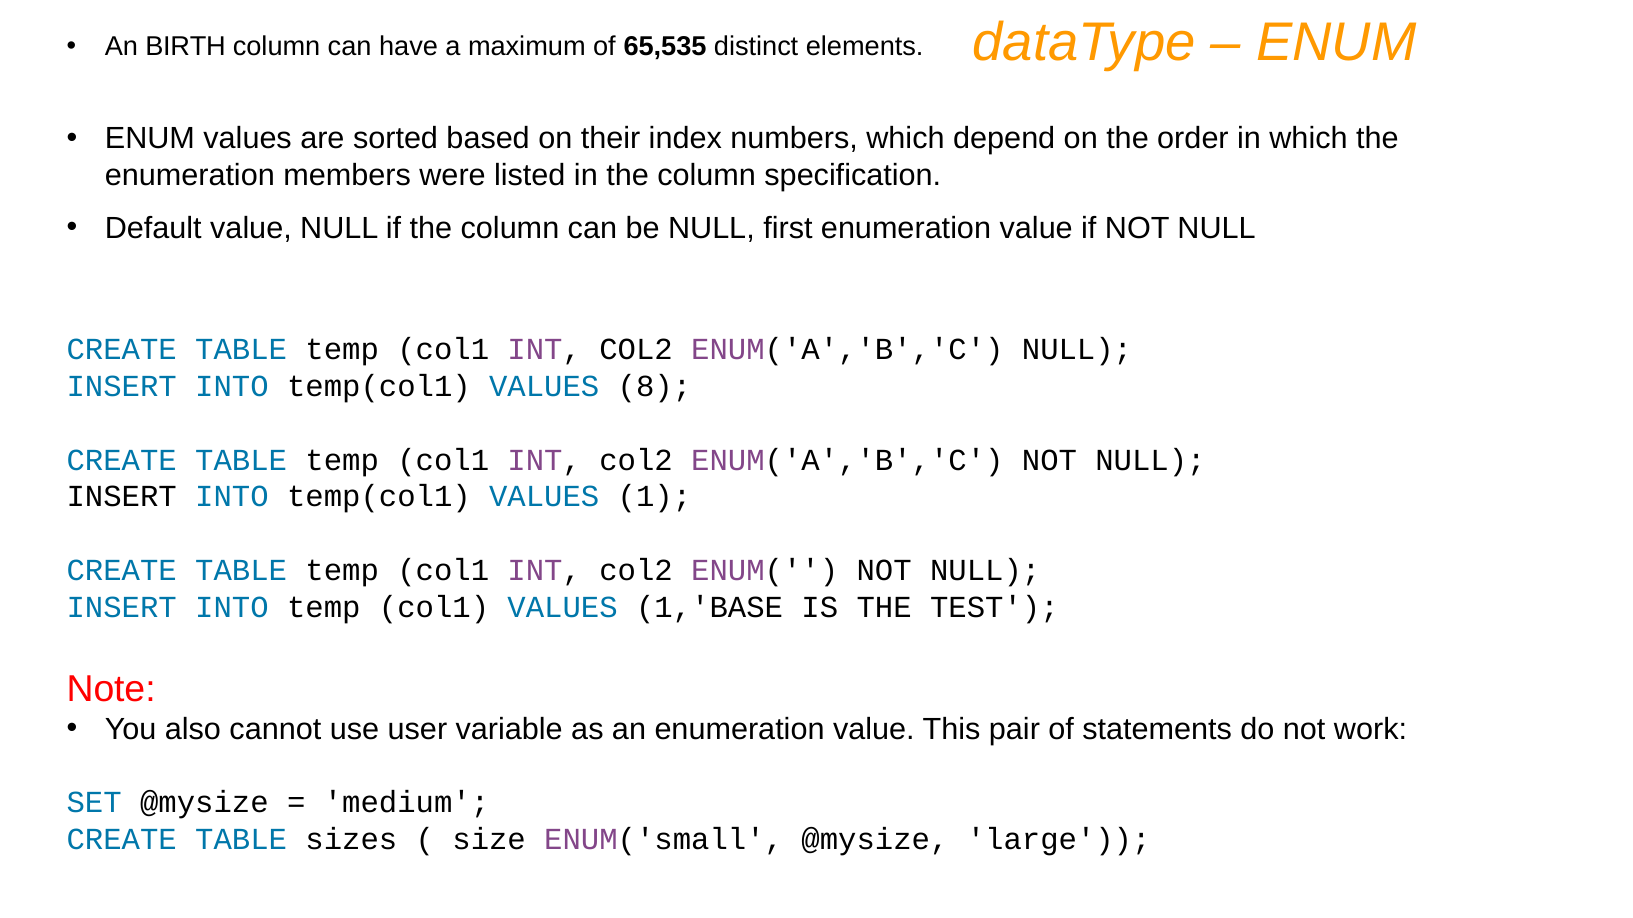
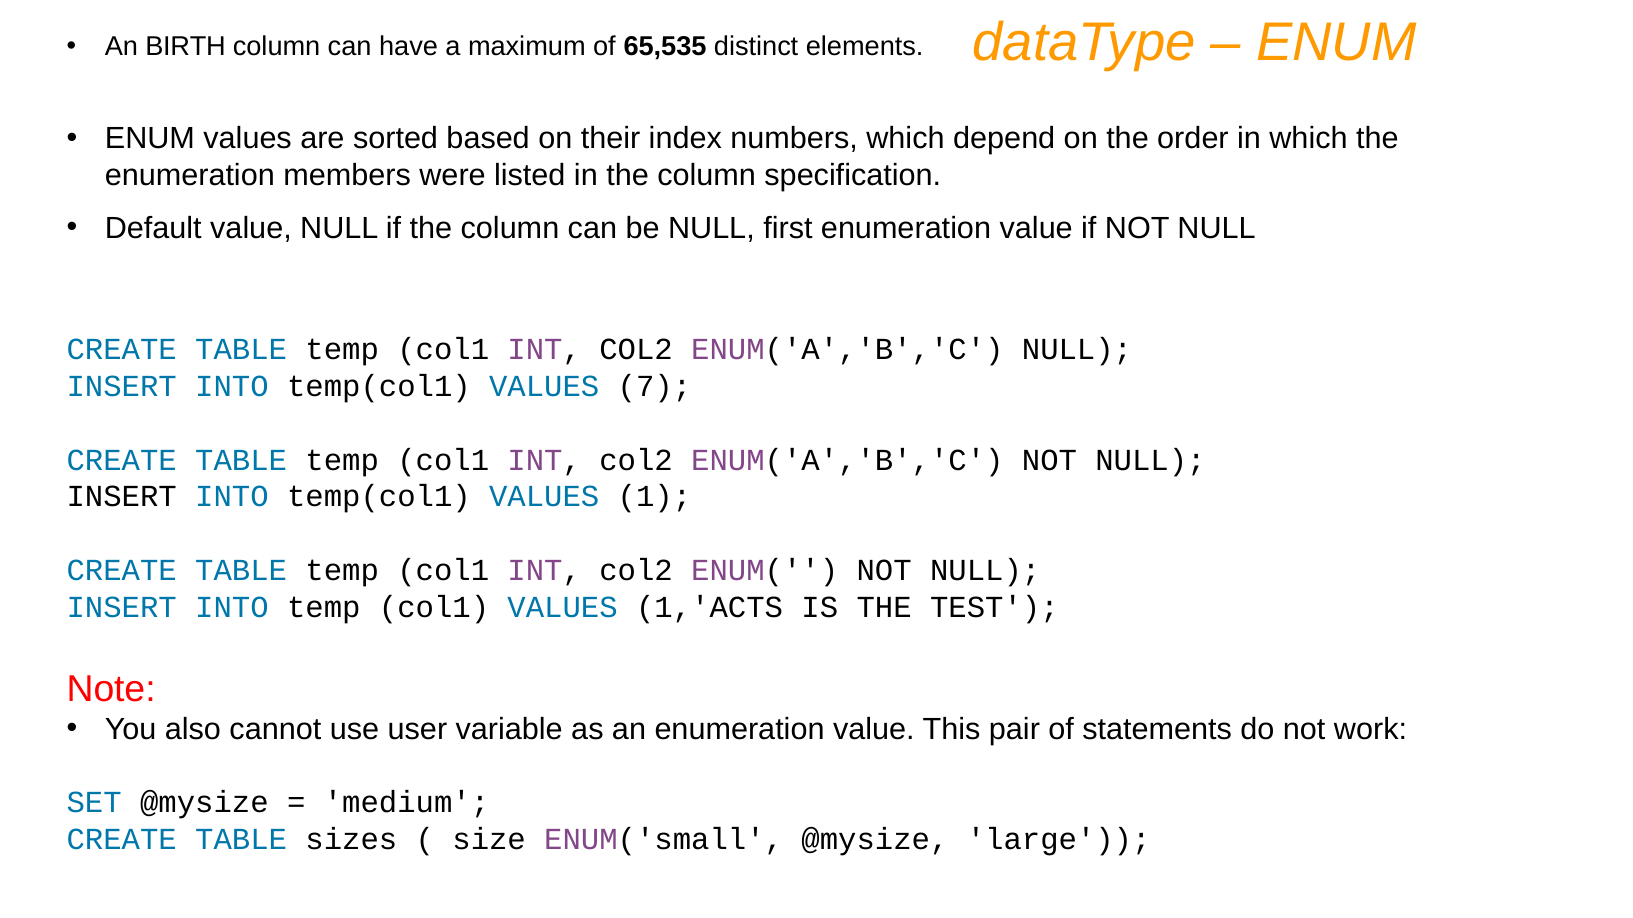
8: 8 -> 7 (654, 387)
1,'BASE: 1,'BASE -> 1,'ACTS (710, 607)
